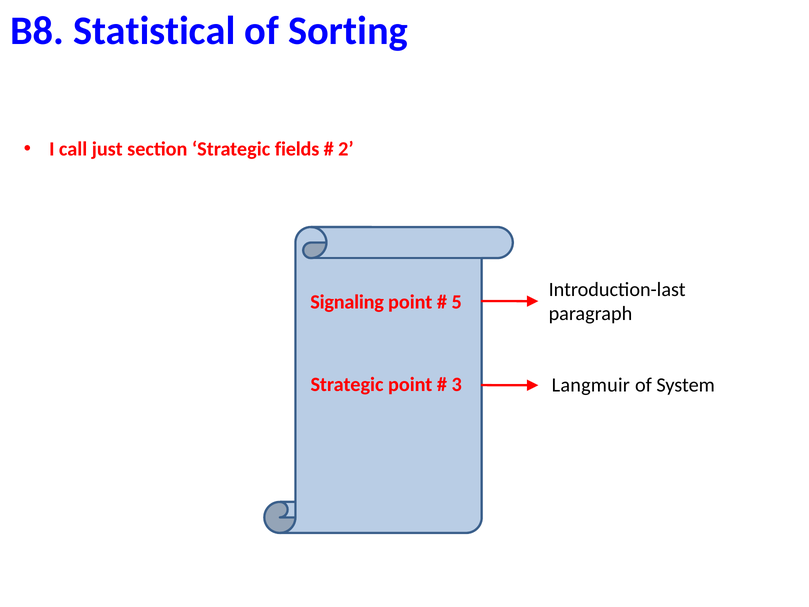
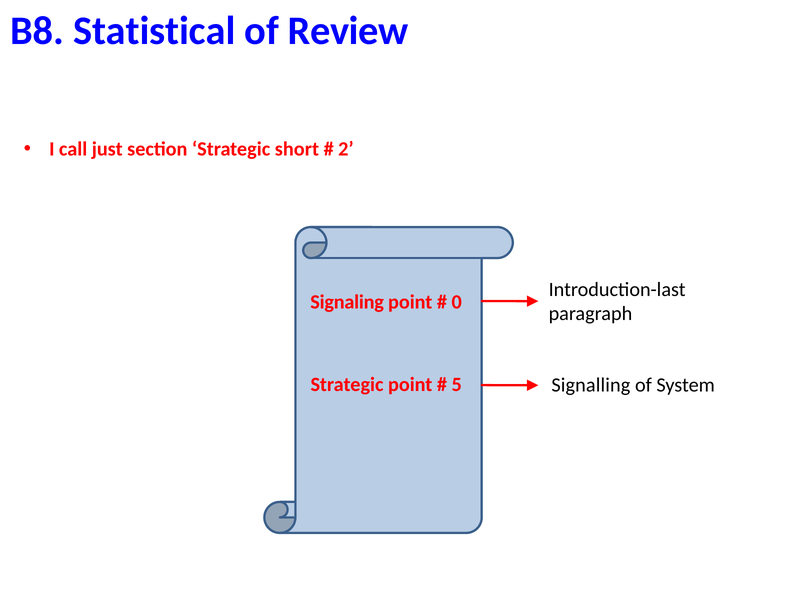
Sorting: Sorting -> Review (348, 31)
fields: fields -> short (297, 149)
5: 5 -> 0 (457, 302)
3: 3 -> 5 (457, 385)
Langmuir: Langmuir -> Signalling (591, 385)
